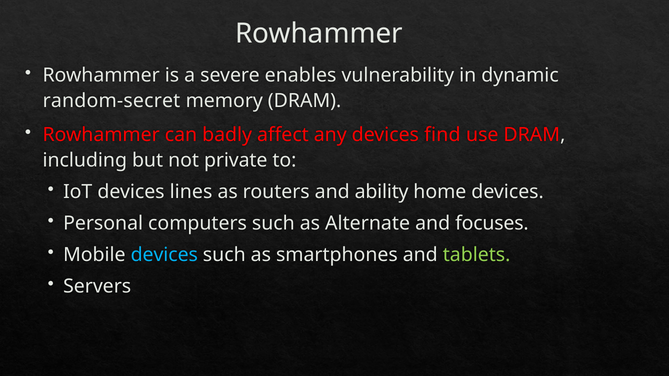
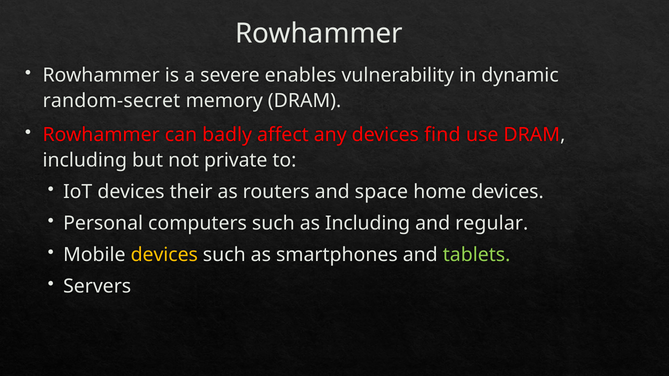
lines: lines -> their (191, 192)
ability: ability -> space (381, 192)
as Alternate: Alternate -> Including (368, 223)
focuses: focuses -> regular (492, 223)
devices colour: light blue -> yellow (164, 255)
